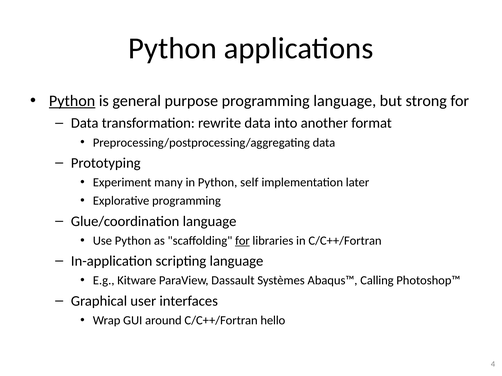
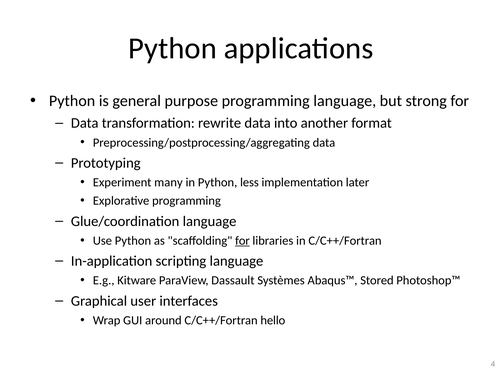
Python underline: present -> none (72, 101)
self: self -> less (249, 183)
Calling: Calling -> Stored (377, 281)
